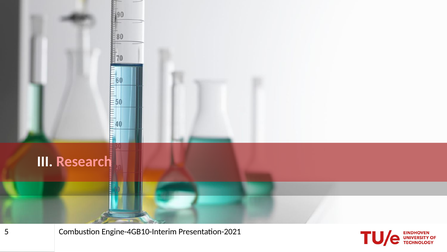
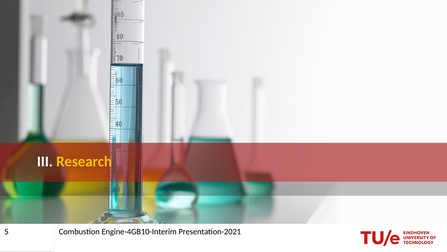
Research colour: pink -> yellow (84, 161)
